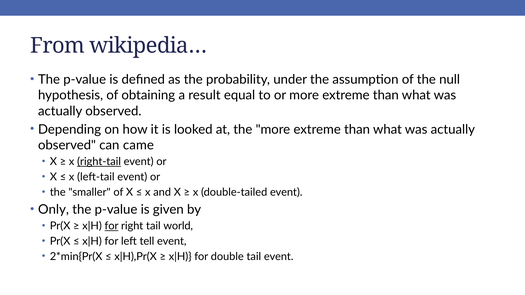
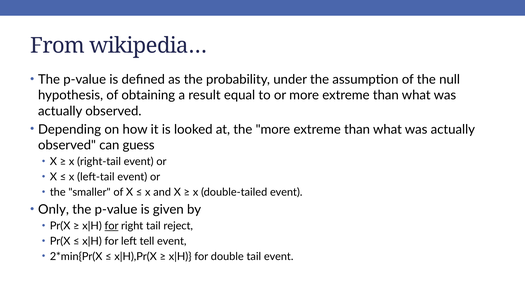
came: came -> guess (139, 145)
right-tail underline: present -> none (99, 162)
world: world -> reject (178, 226)
